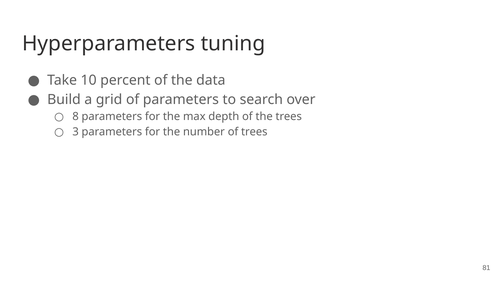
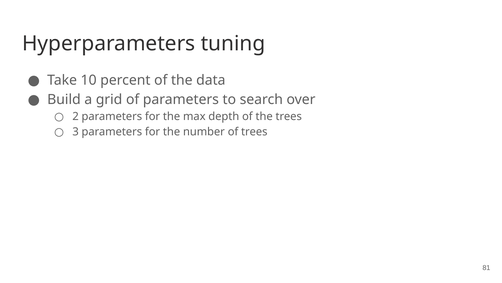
8: 8 -> 2 (76, 116)
